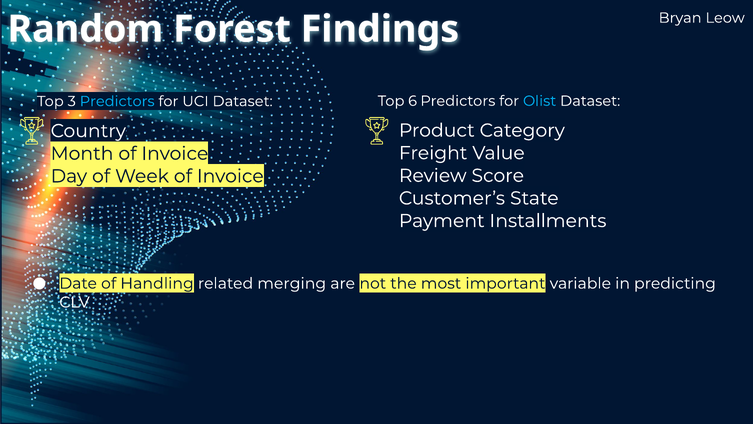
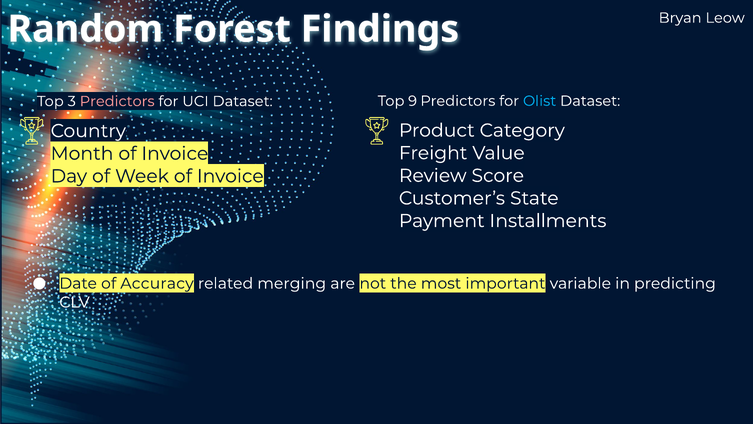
Predictors colour: light blue -> pink (117, 101)
6: 6 -> 9 (413, 101)
Handling: Handling -> Accuracy (157, 283)
